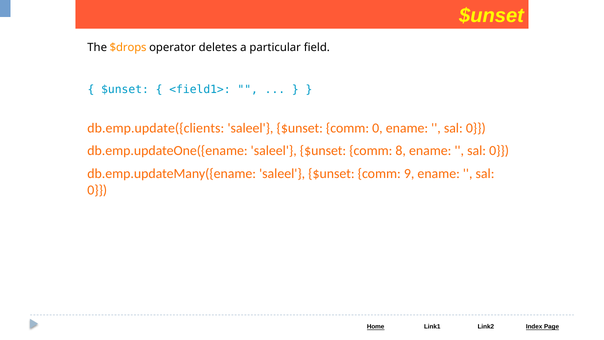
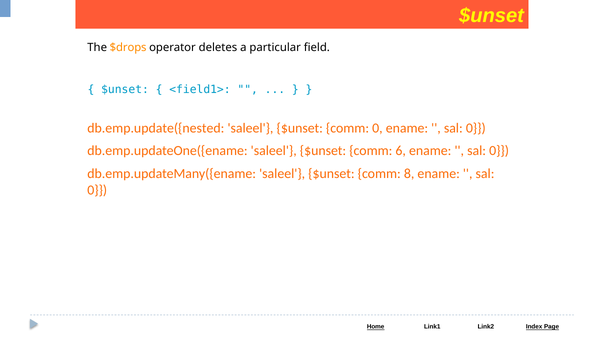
db.emp.update({clients: db.emp.update({clients -> db.emp.update({nested (156, 128)
8: 8 -> 6 (401, 151)
9: 9 -> 8 (409, 173)
